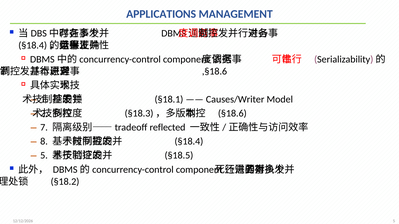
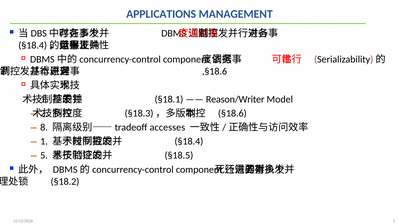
Causes/Writer: Causes/Writer -> Reason/Writer (235, 100)
7: 7 -> 8 (44, 128)
reflected: reflected -> accesses (167, 128)
8: 8 -> 1 (44, 142)
